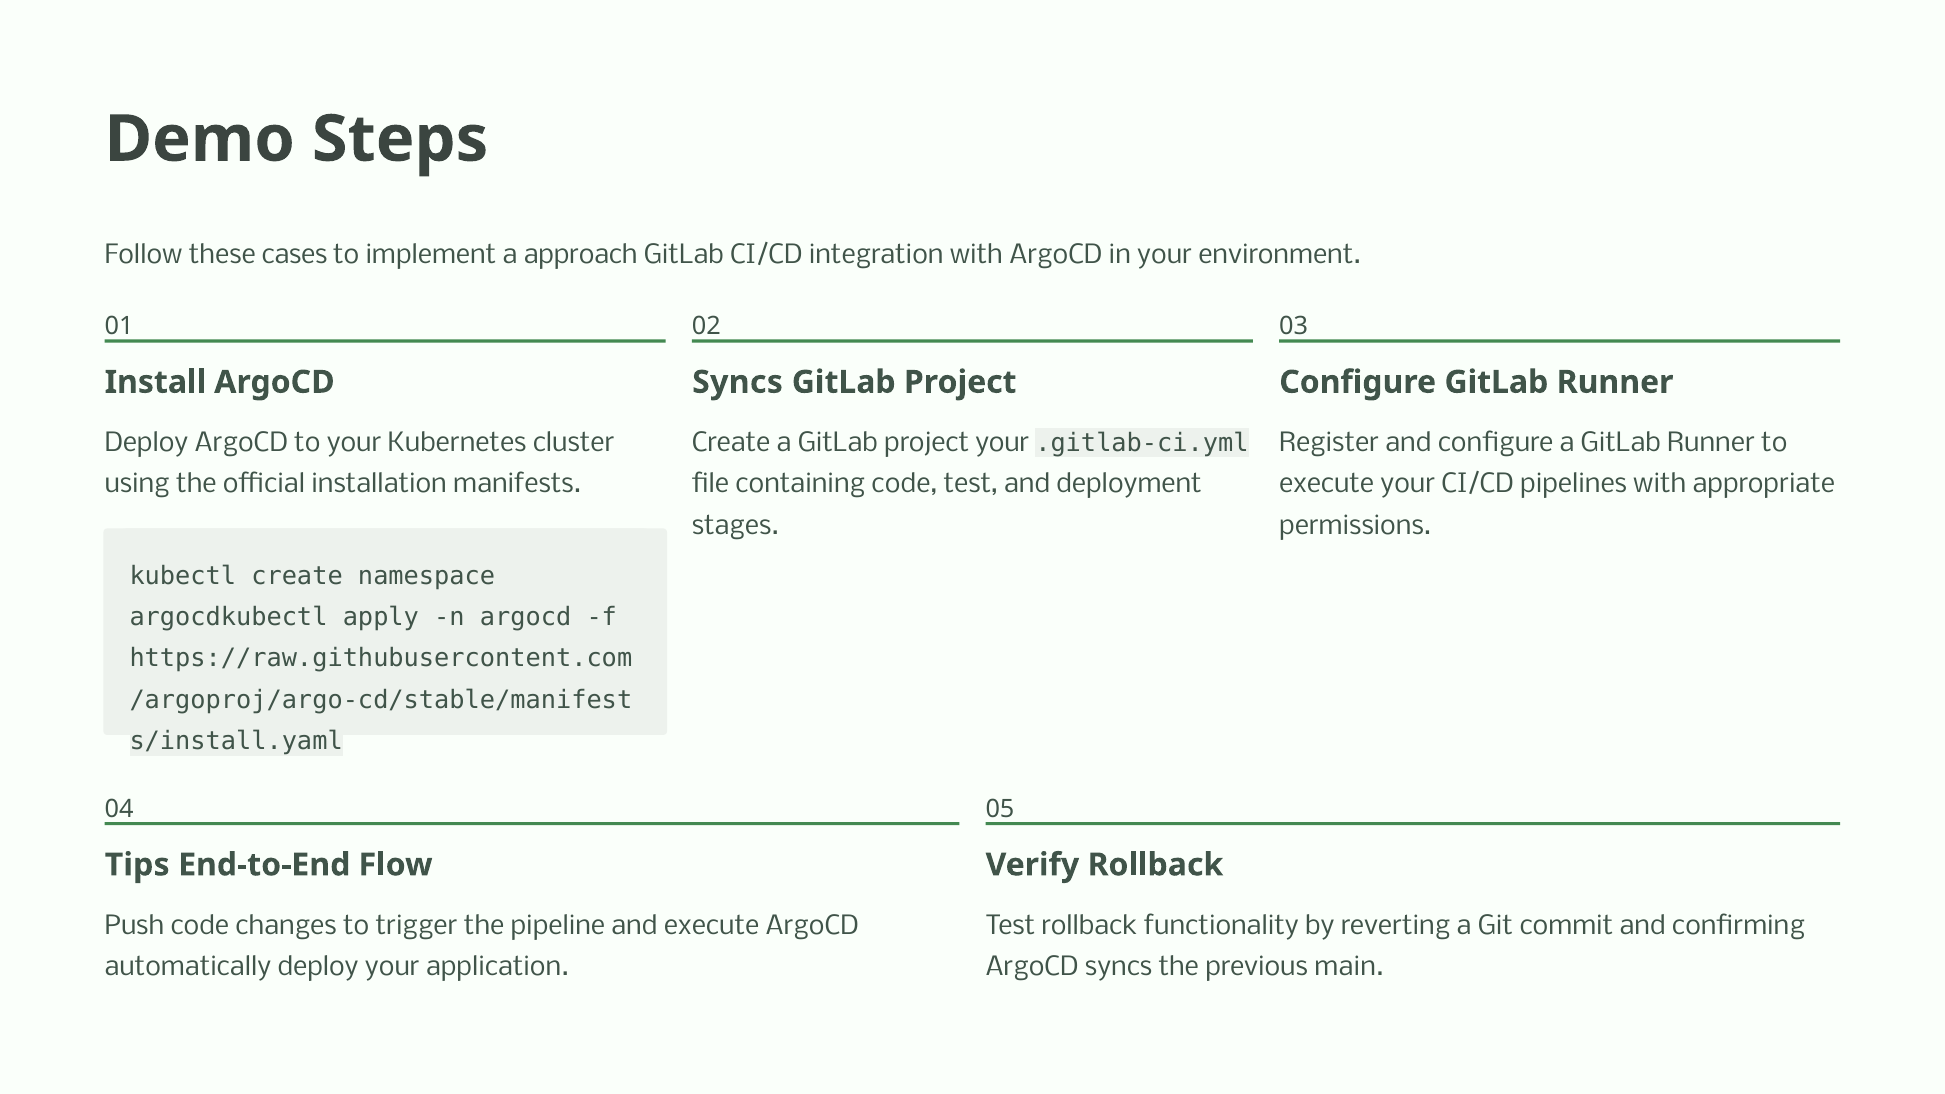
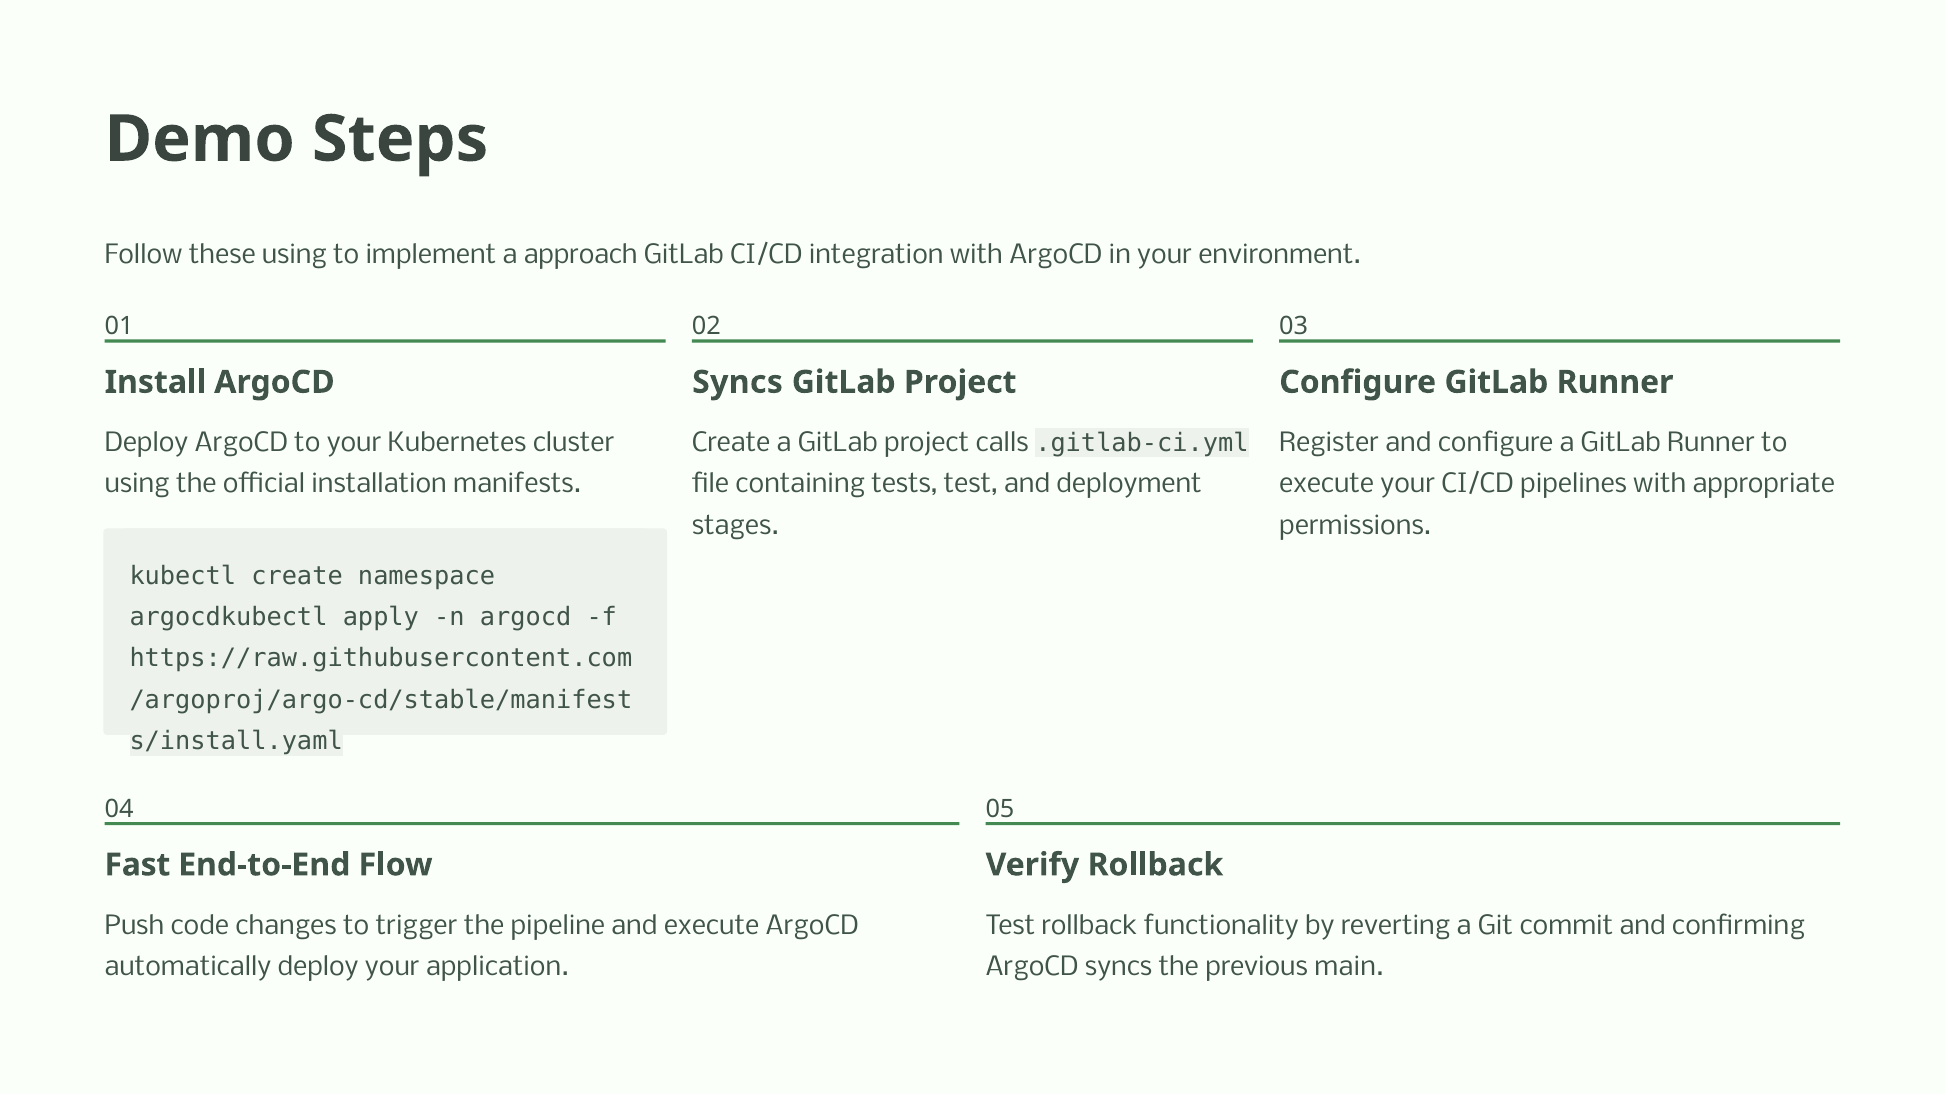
these cases: cases -> using (294, 255)
project your: your -> calls (1002, 443)
containing code: code -> tests (904, 485)
Tips: Tips -> Fast (137, 865)
